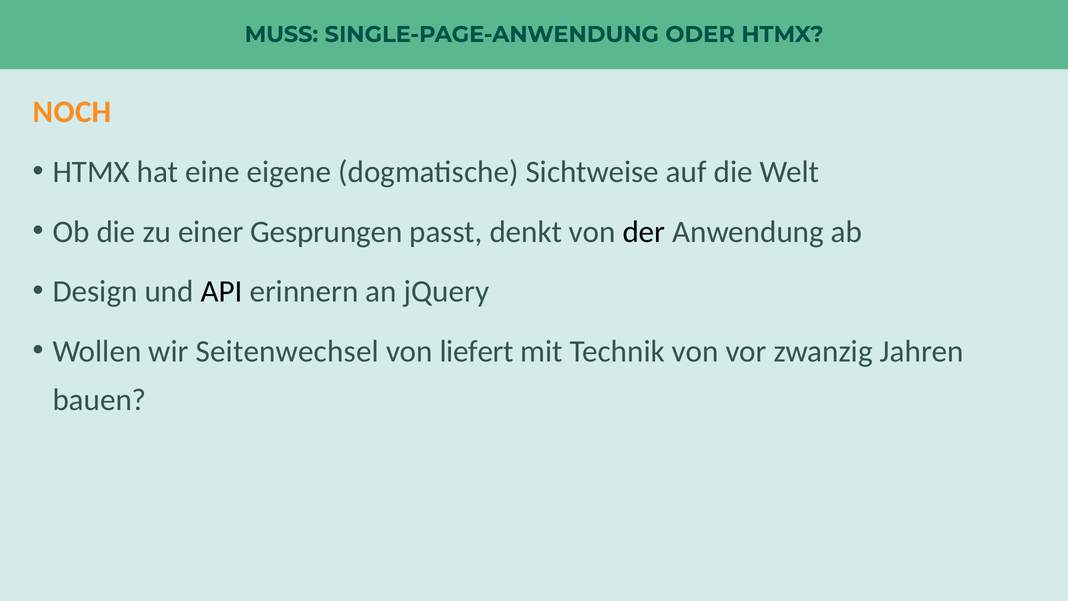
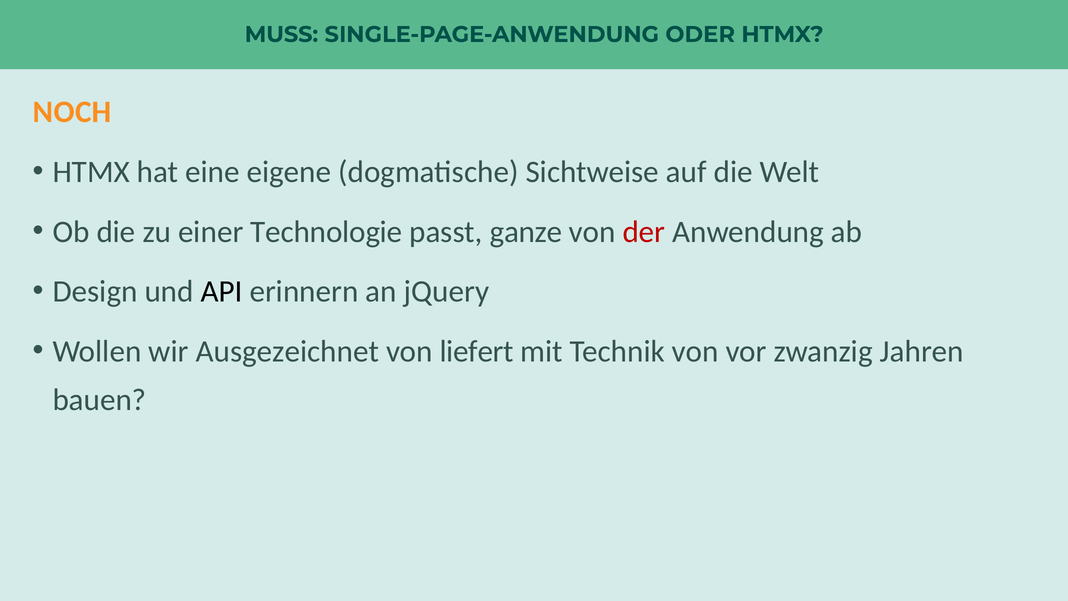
Gesprungen: Gesprungen -> Technologie (326, 232)
denkt: denkt -> ganze (526, 232)
der colour: black -> red (644, 232)
Seitenwechsel: Seitenwechsel -> Ausgezeichnet (287, 351)
